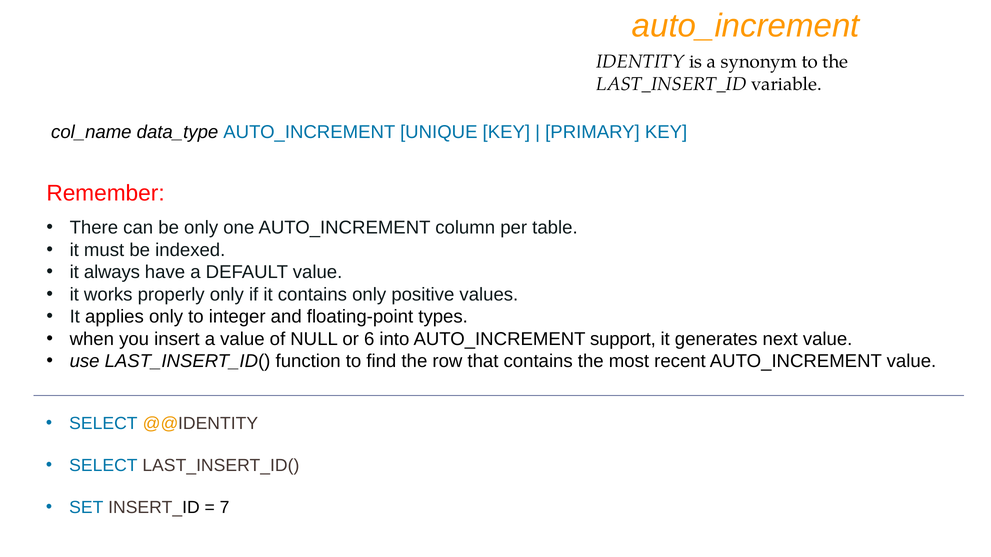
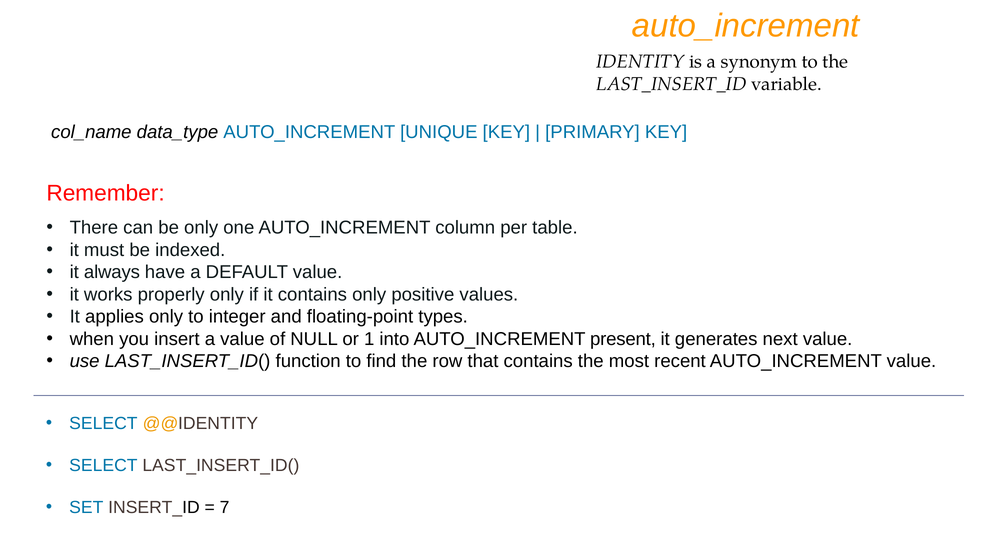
6: 6 -> 1 (369, 339)
support: support -> present (623, 339)
